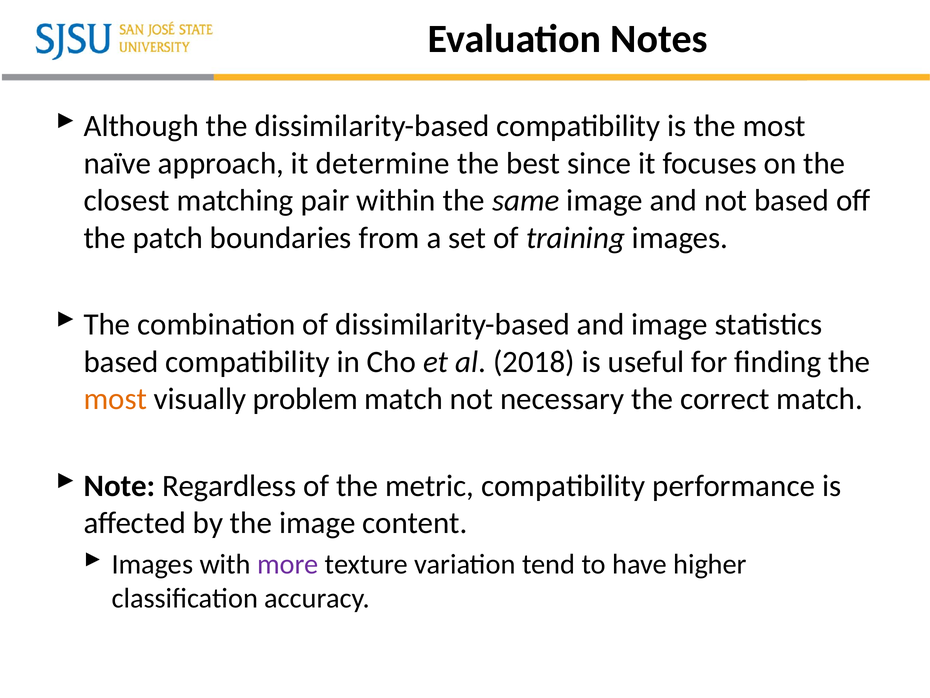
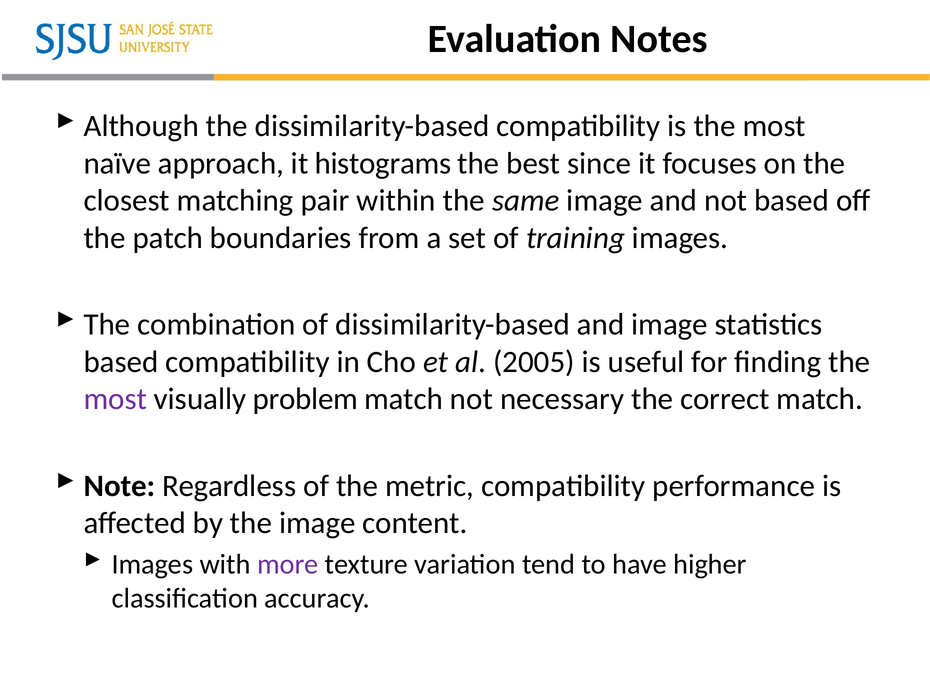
determine: determine -> histograms (383, 163)
2018: 2018 -> 2005 (534, 362)
most colour: orange -> purple (115, 399)
